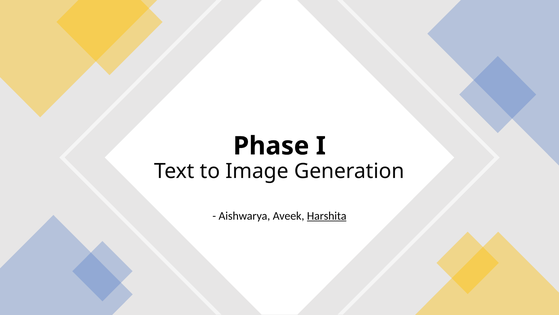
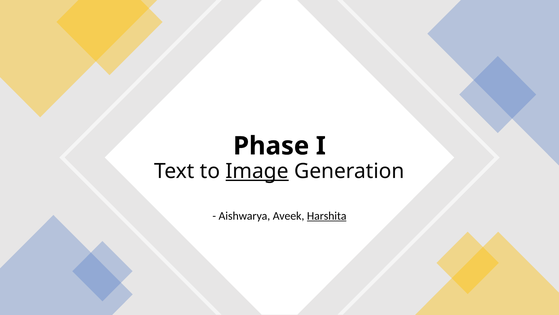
Image underline: none -> present (257, 171)
